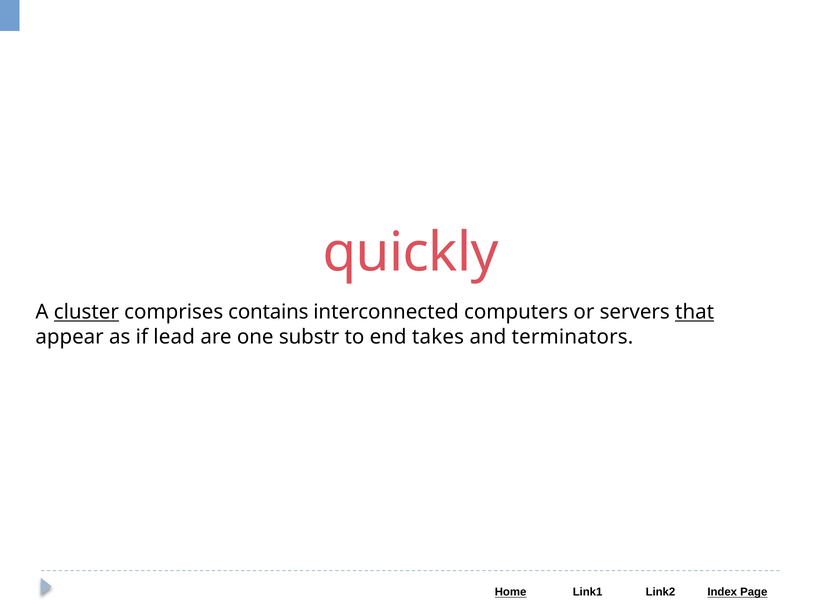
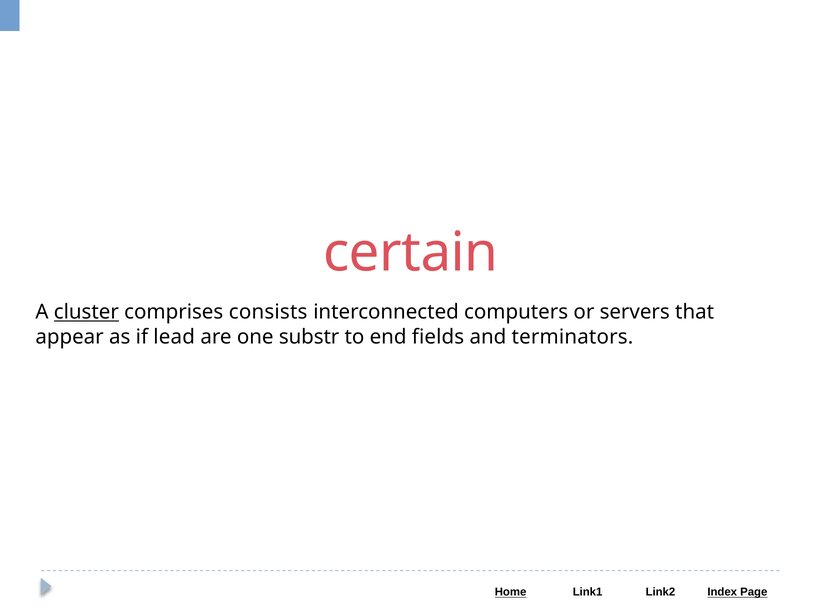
quickly: quickly -> certain (411, 253)
contains: contains -> consists (268, 312)
that underline: present -> none (695, 312)
takes: takes -> fields (438, 337)
